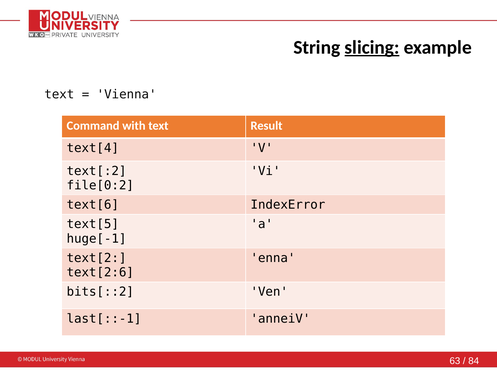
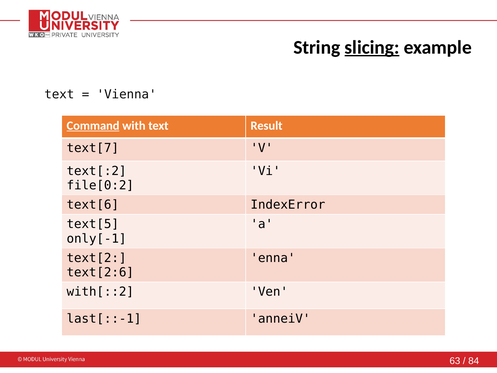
Command underline: none -> present (93, 126)
text[4: text[4 -> text[7 (93, 148)
huge[-1: huge[-1 -> only[-1 (97, 238)
bits[::2: bits[::2 -> with[::2 (100, 292)
